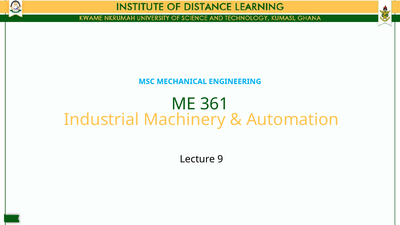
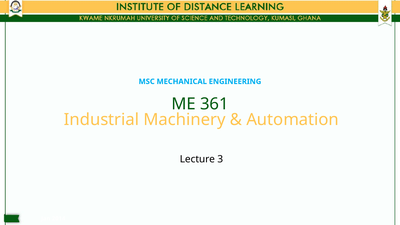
9: 9 -> 3 (220, 159)
